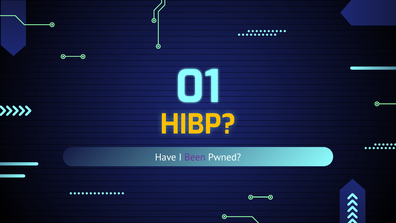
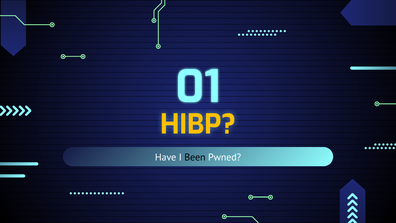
Been colour: purple -> black (195, 157)
